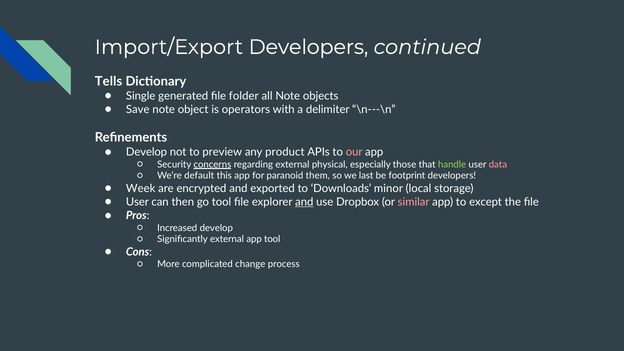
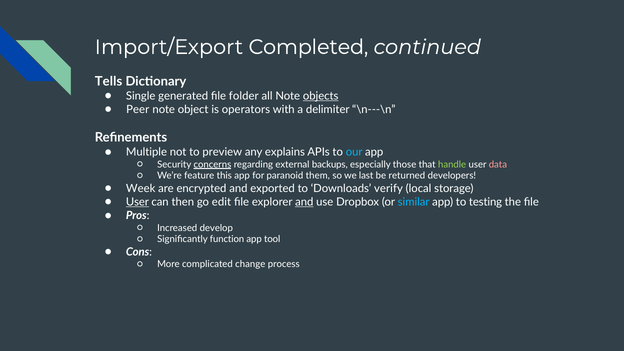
Import/Export Developers: Developers -> Completed (308, 47)
objects underline: none -> present (321, 96)
Save: Save -> Peer (138, 109)
Develop: Develop -> Multiple (146, 152)
product: product -> explains (285, 152)
our colour: pink -> light blue (354, 152)
physical: physical -> backups (330, 164)
default: default -> feature (199, 176)
footprint: footprint -> returned (407, 176)
minor: minor -> verify (388, 188)
User underline: none -> present (137, 202)
go tool: tool -> edit (221, 202)
similar colour: pink -> light blue (414, 202)
except: except -> testing (486, 202)
Significantly external: external -> function (227, 239)
